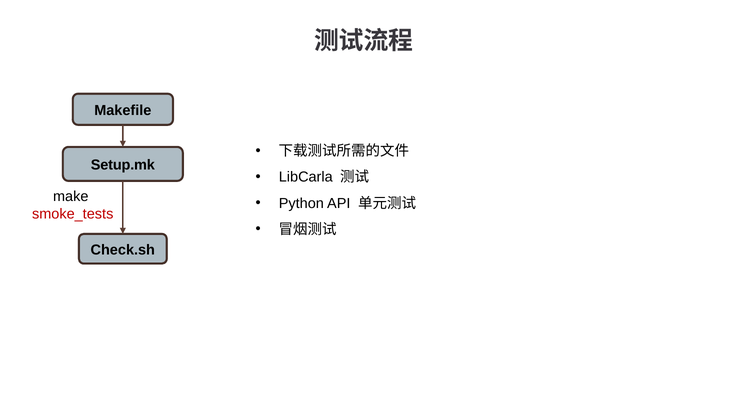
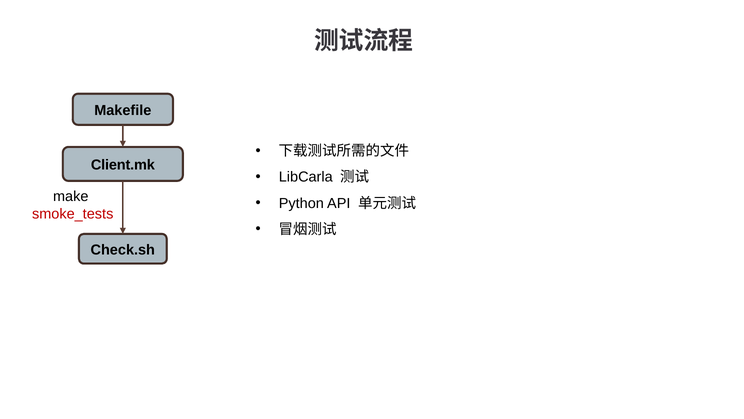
Setup.mk: Setup.mk -> Client.mk (123, 165)
